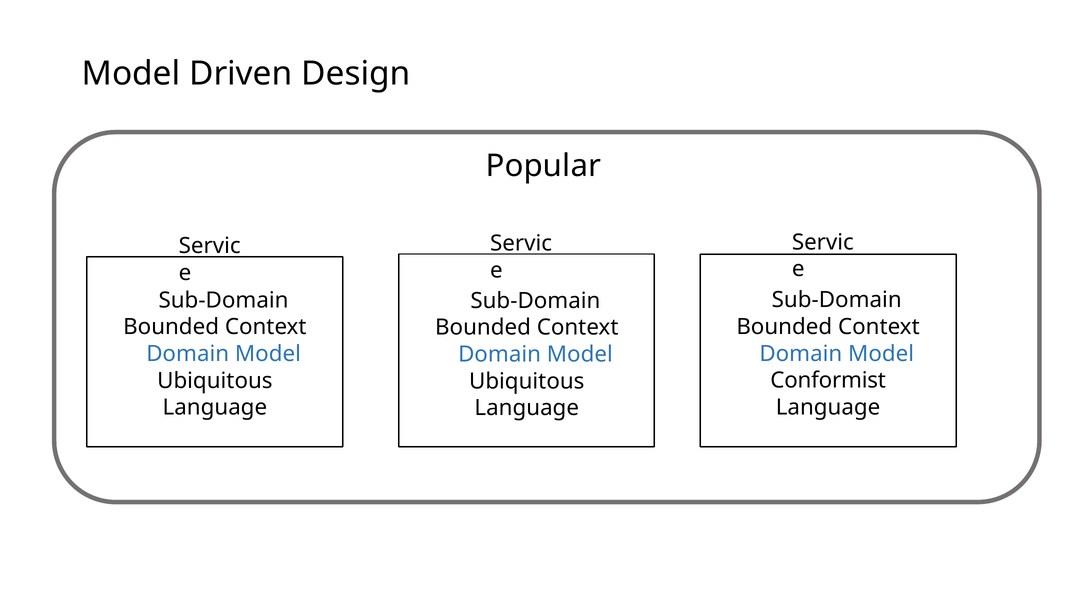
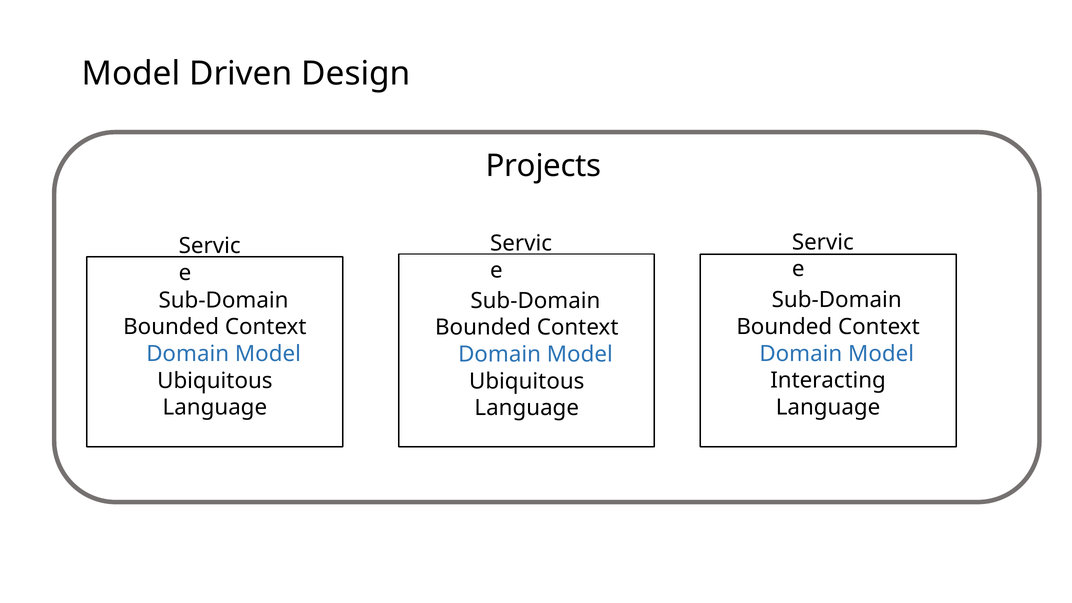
Popular: Popular -> Projects (544, 166)
Conformist: Conformist -> Interacting (828, 381)
